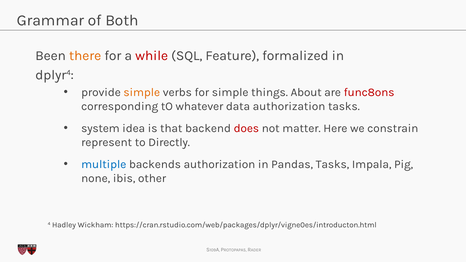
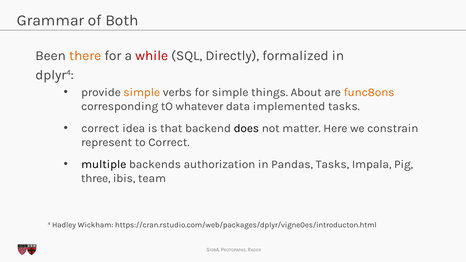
Feature: Feature -> Directly (232, 56)
func8ons colour: red -> orange (369, 92)
data authorization: authorization -> implemented (289, 106)
system: system -> correct (100, 128)
does colour: red -> black (246, 128)
to Directly: Directly -> Correct (169, 142)
multiple colour: blue -> black (104, 164)
none: none -> three (96, 178)
other: other -> team (152, 178)
